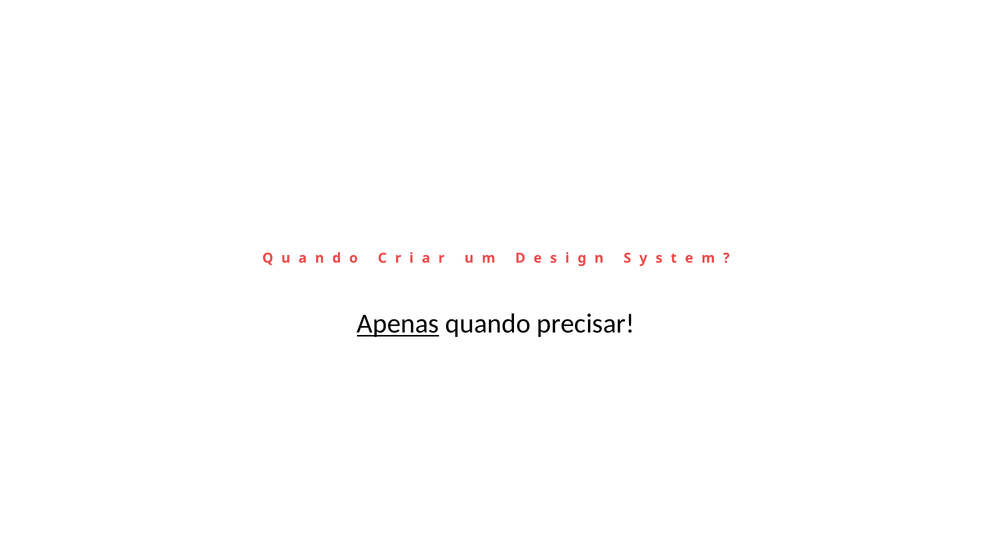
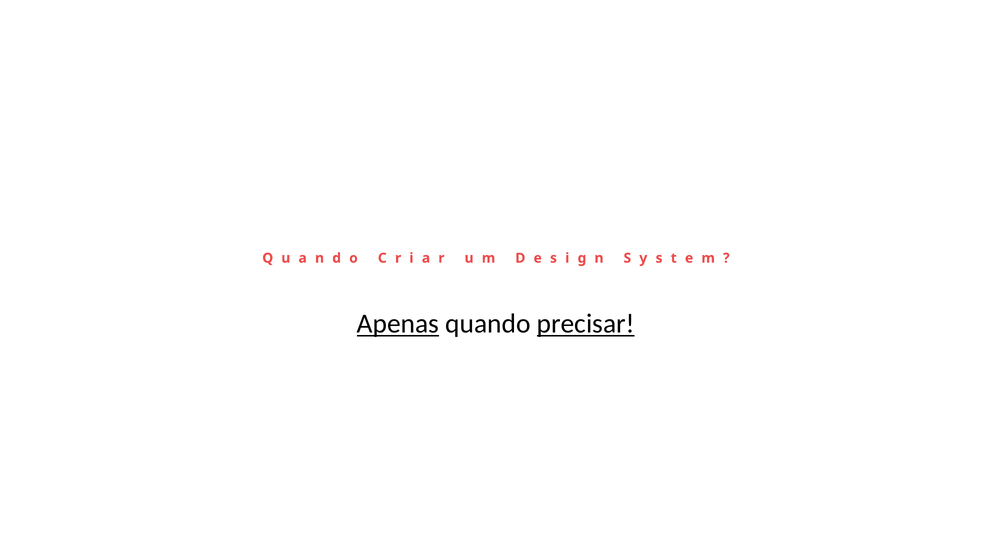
precisar underline: none -> present (586, 324)
